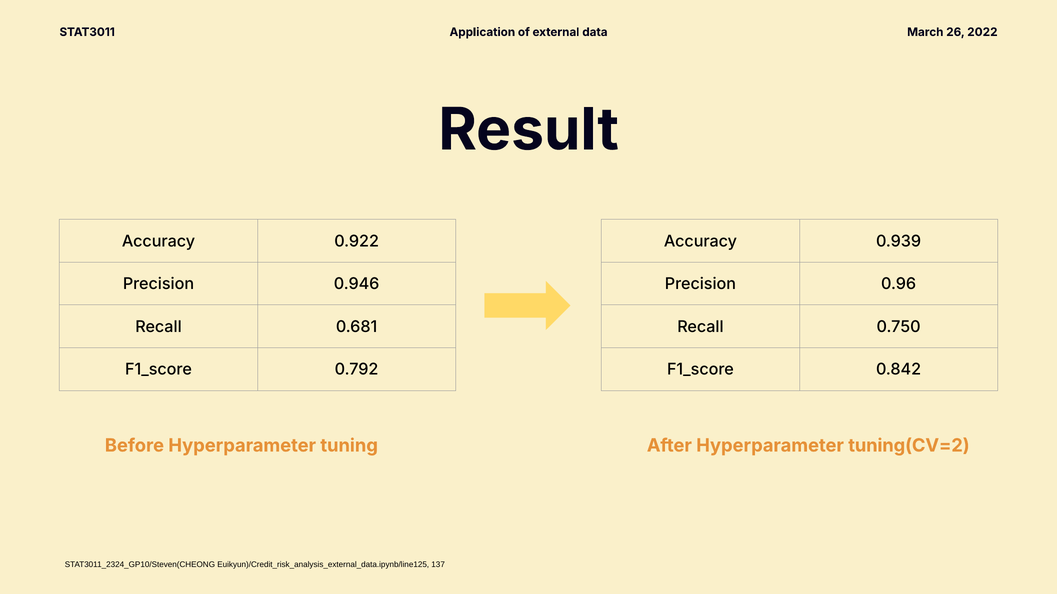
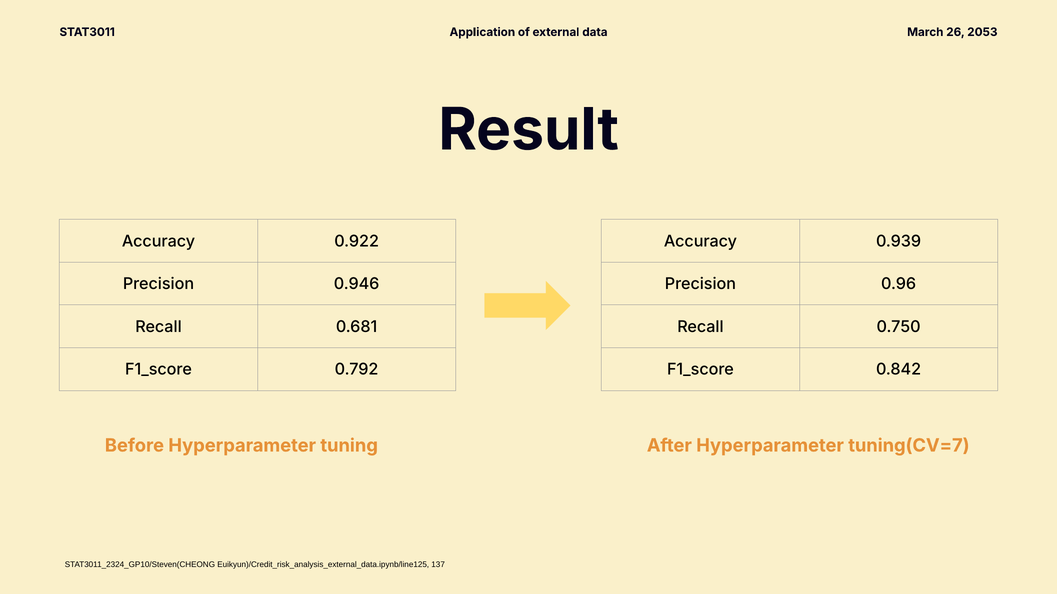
2022: 2022 -> 2053 (982, 32)
tuning(CV=2: tuning(CV=2 -> tuning(CV=7 (909, 446)
